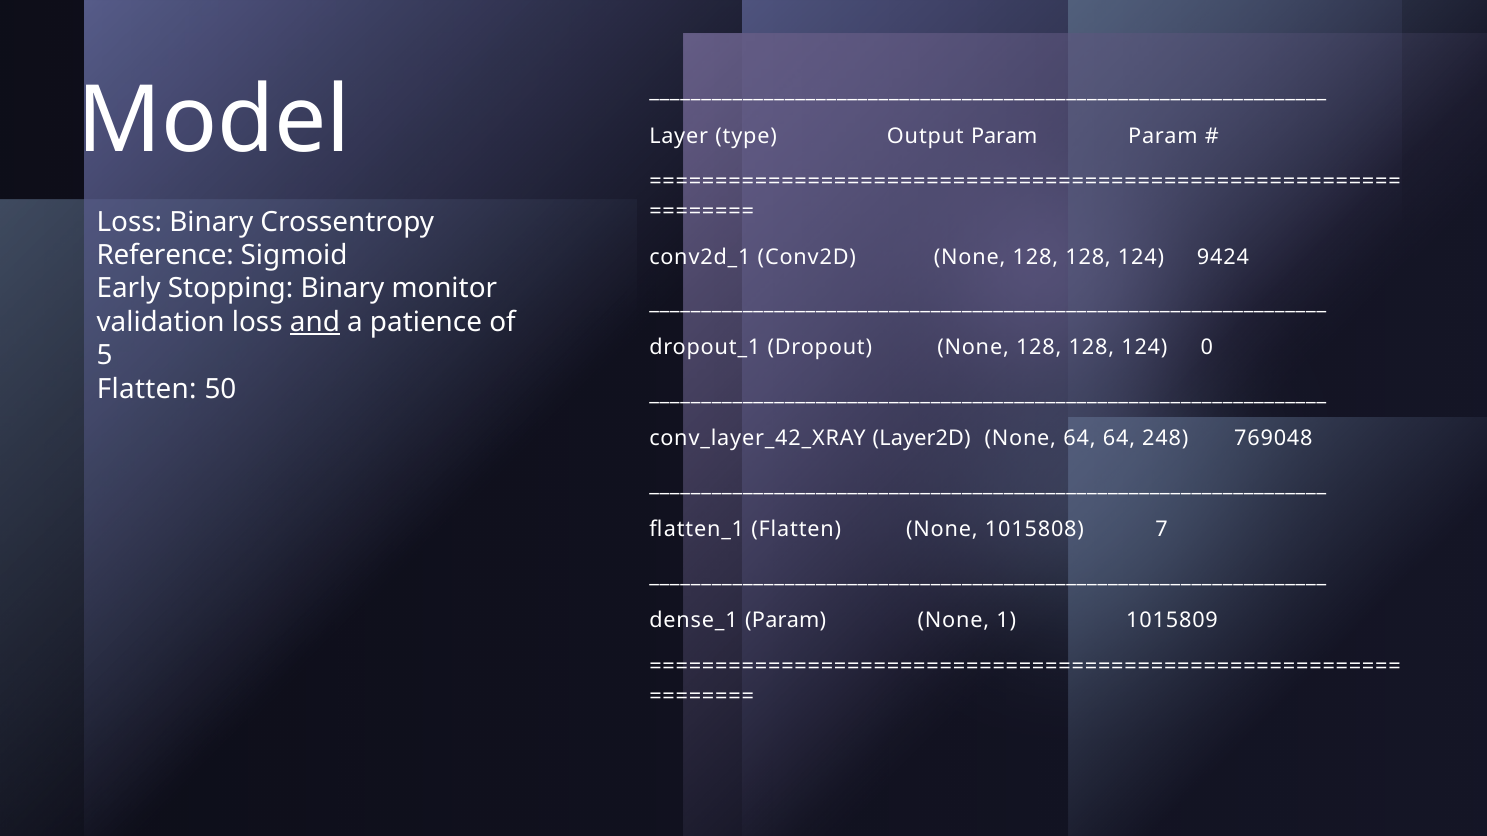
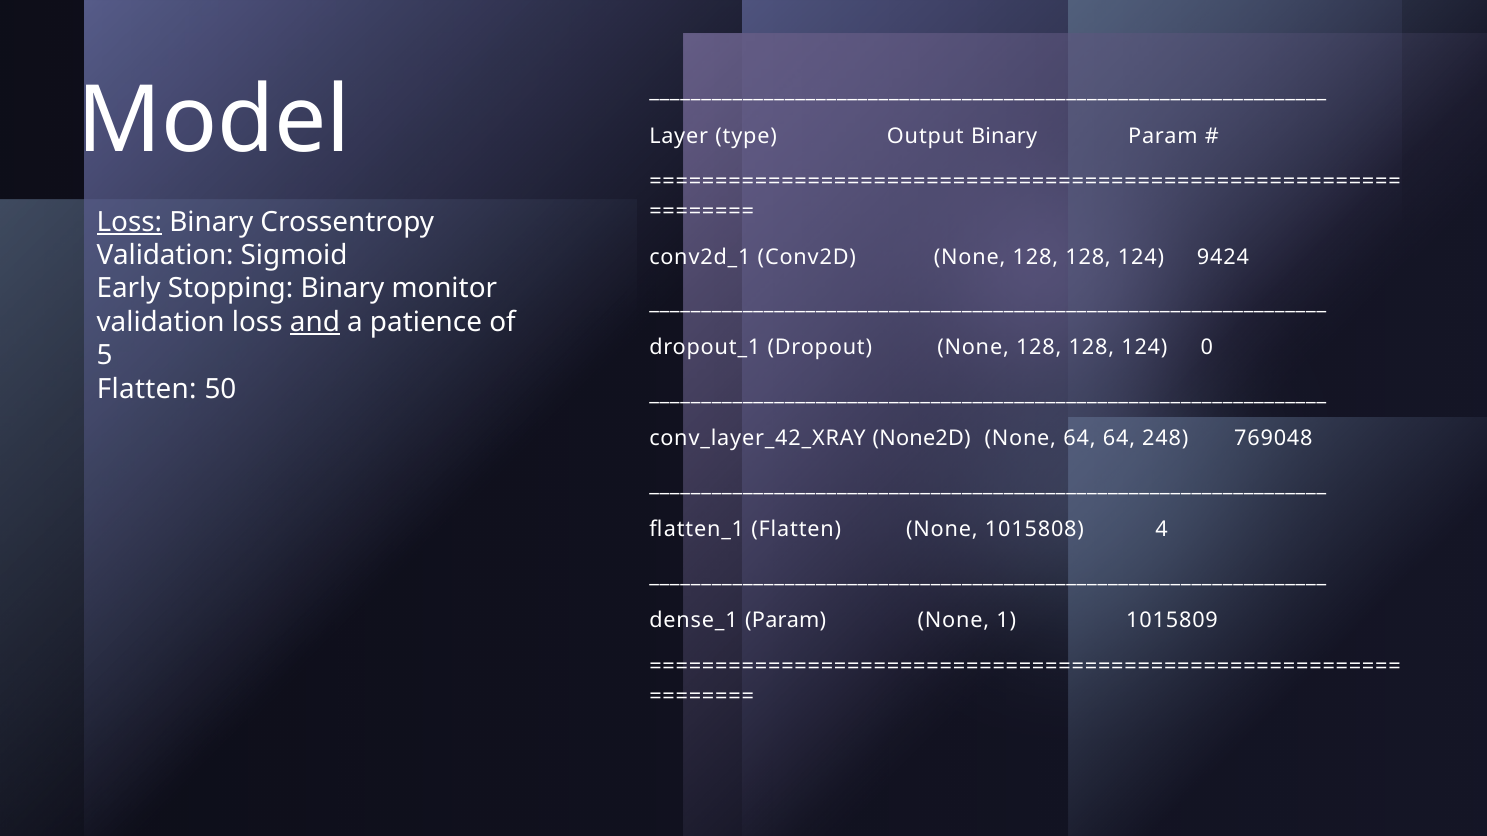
Output Param: Param -> Binary (1004, 136)
Loss underline: none -> present (129, 222)
Reference: Reference -> Validation (165, 255)
Layer2D: Layer2D -> None2D (922, 439)
7: 7 -> 4 (1162, 530)
